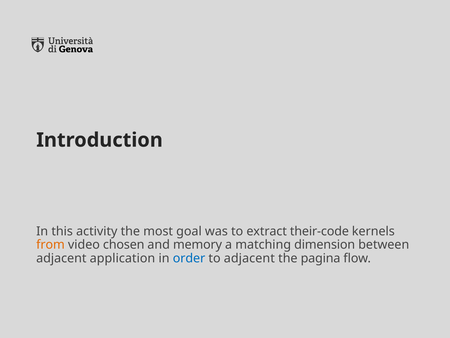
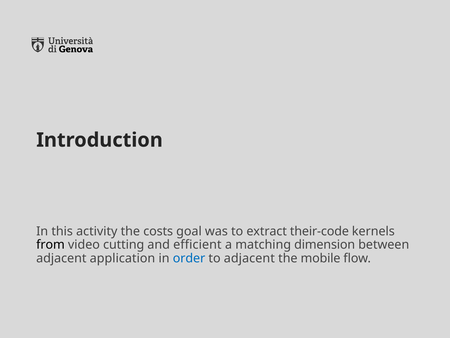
most: most -> costs (158, 231)
from colour: orange -> black (50, 244)
chosen: chosen -> cutting (124, 244)
memory: memory -> efficient (197, 244)
pagina: pagina -> mobile (321, 258)
